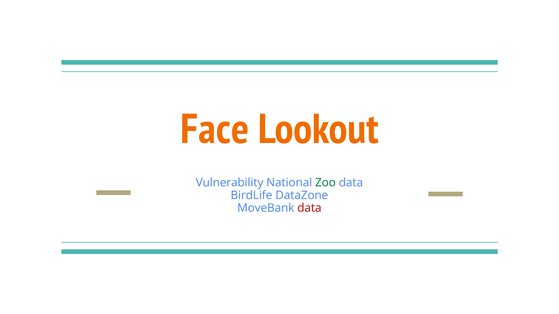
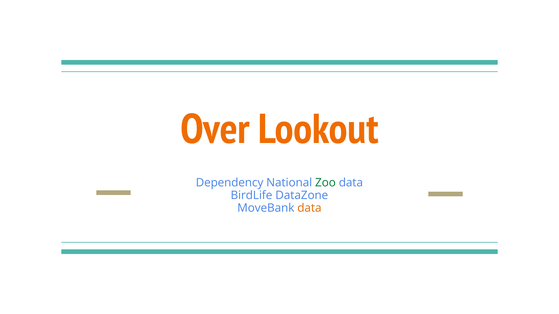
Face: Face -> Over (215, 129)
Vulnerability: Vulnerability -> Dependency (230, 183)
data colour: red -> orange (309, 208)
